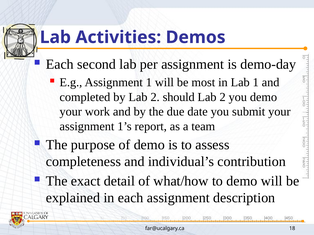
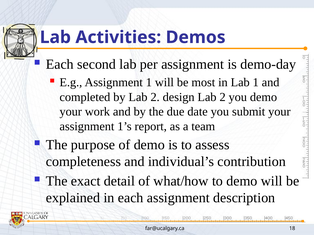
should: should -> design (179, 97)
